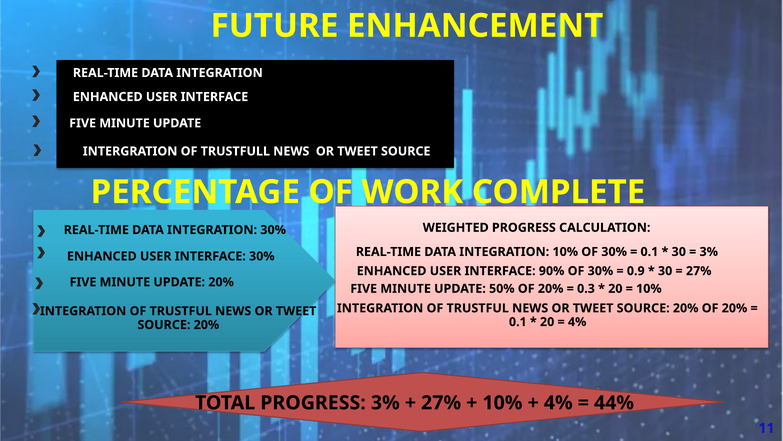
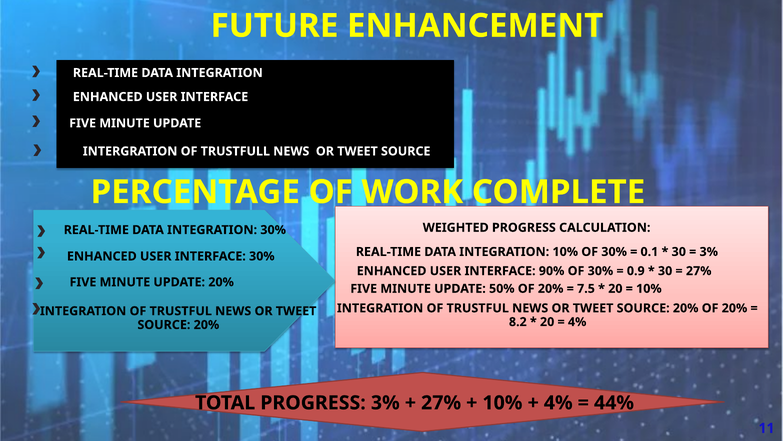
0.3: 0.3 -> 7.5 (586, 288)
0.1: 0.1 -> 8.2 (518, 322)
